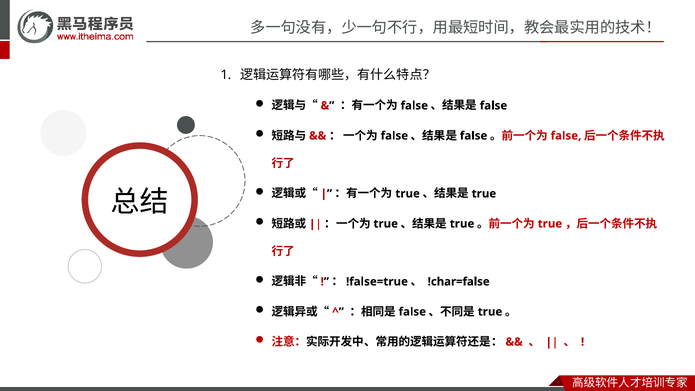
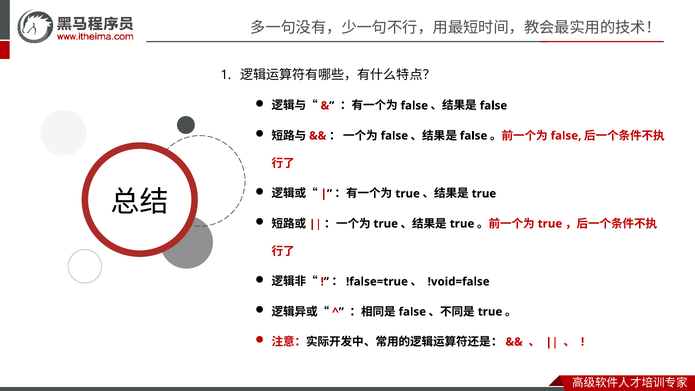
!char=false: !char=false -> !void=false (459, 282)
